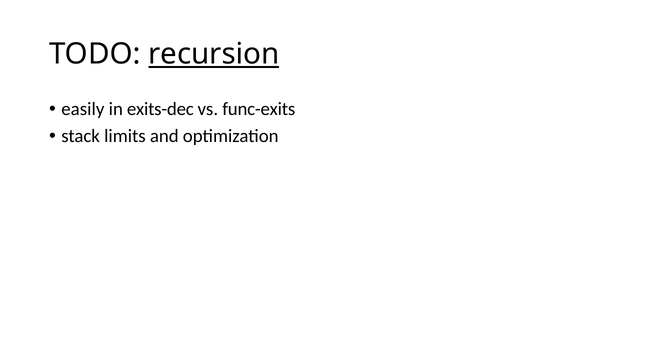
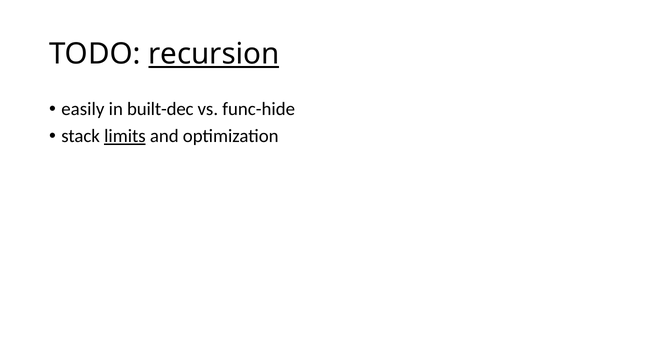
exits-dec: exits-dec -> built-dec (160, 109)
func-exits: func-exits -> func-hide (259, 109)
limits underline: none -> present (125, 136)
